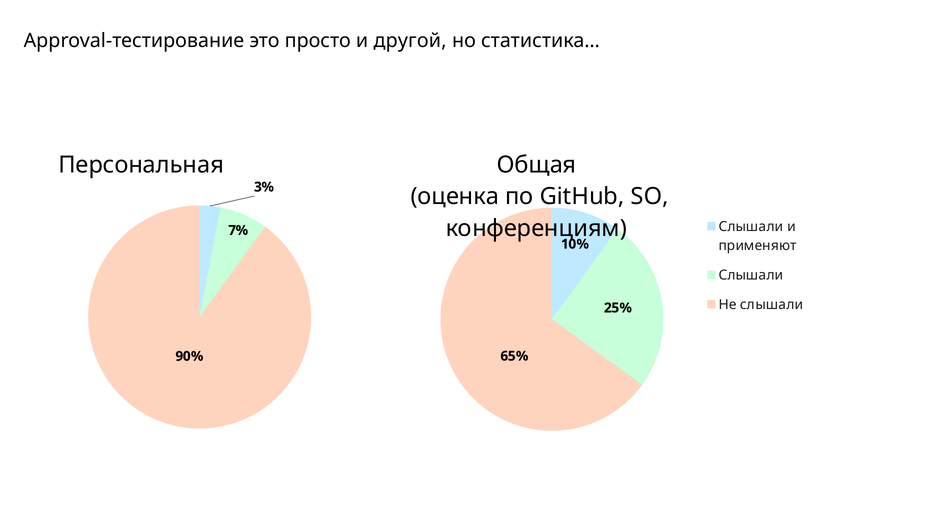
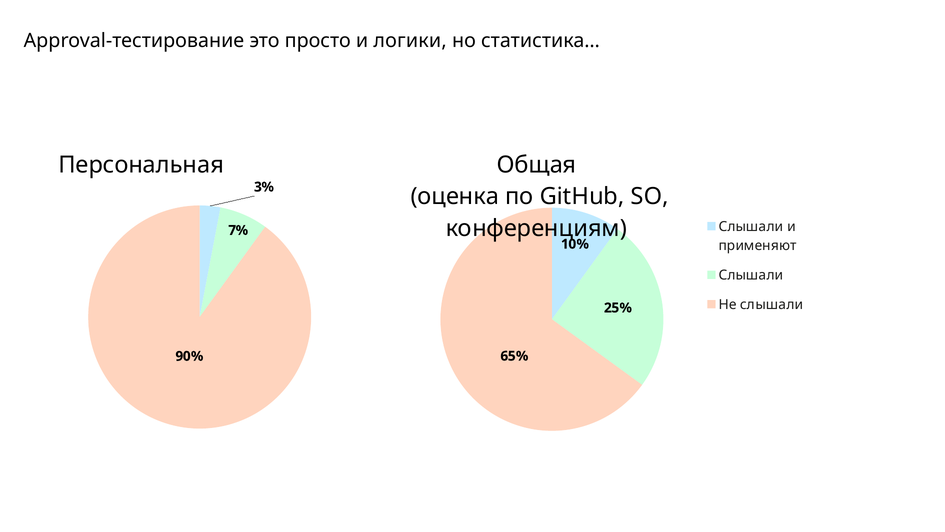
другой: другой -> логики (410, 41)
